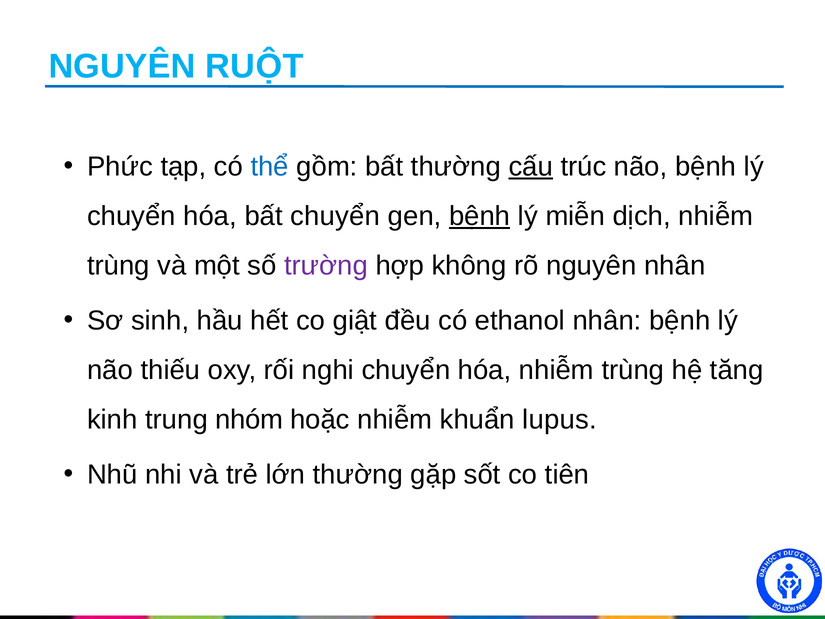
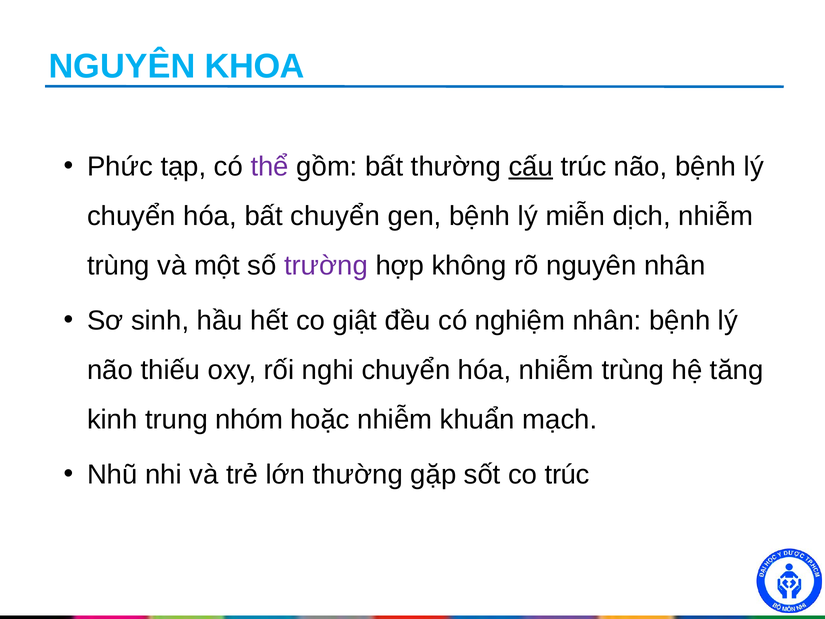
RUỘT: RUỘT -> KHOA (255, 67)
thể colour: blue -> purple (270, 167)
bệnh underline: present -> none (480, 216)
ethanol: ethanol -> nghiệm (520, 321)
lupus: lupus -> mạch (560, 420)
co tiên: tiên -> trúc (567, 475)
